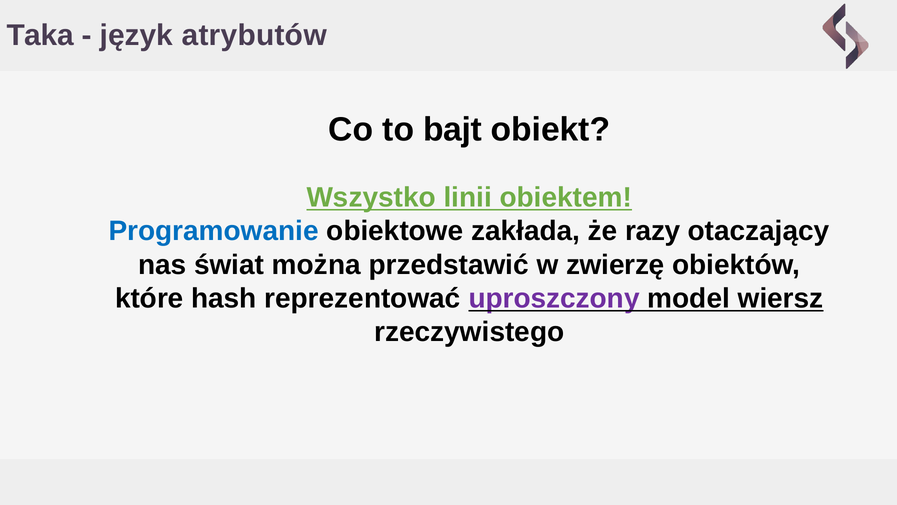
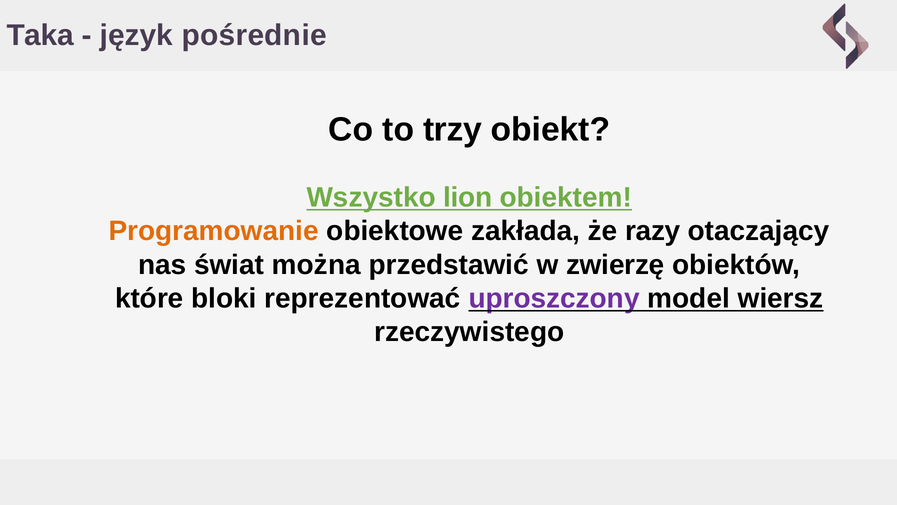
atrybutów: atrybutów -> pośrednie (254, 35)
bajt: bajt -> trzy (453, 129)
linii: linii -> lion (468, 197)
Programowanie colour: blue -> orange (214, 231)
hash: hash -> bloki (224, 298)
